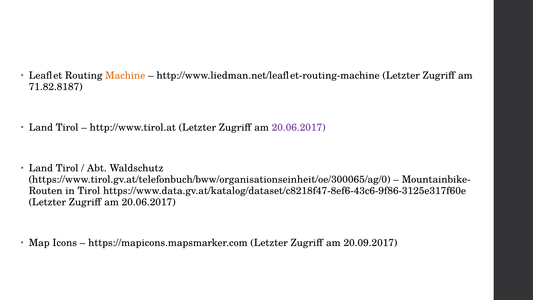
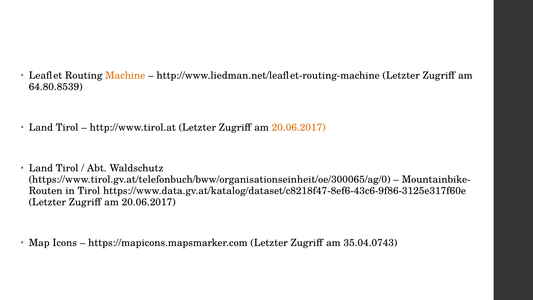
71.82.8187: 71.82.8187 -> 64.80.8539 (56, 87)
20.06.2017 colour: purple -> orange (299, 127)
20.09.2017: 20.09.2017 -> 35.04.0743 (370, 243)
